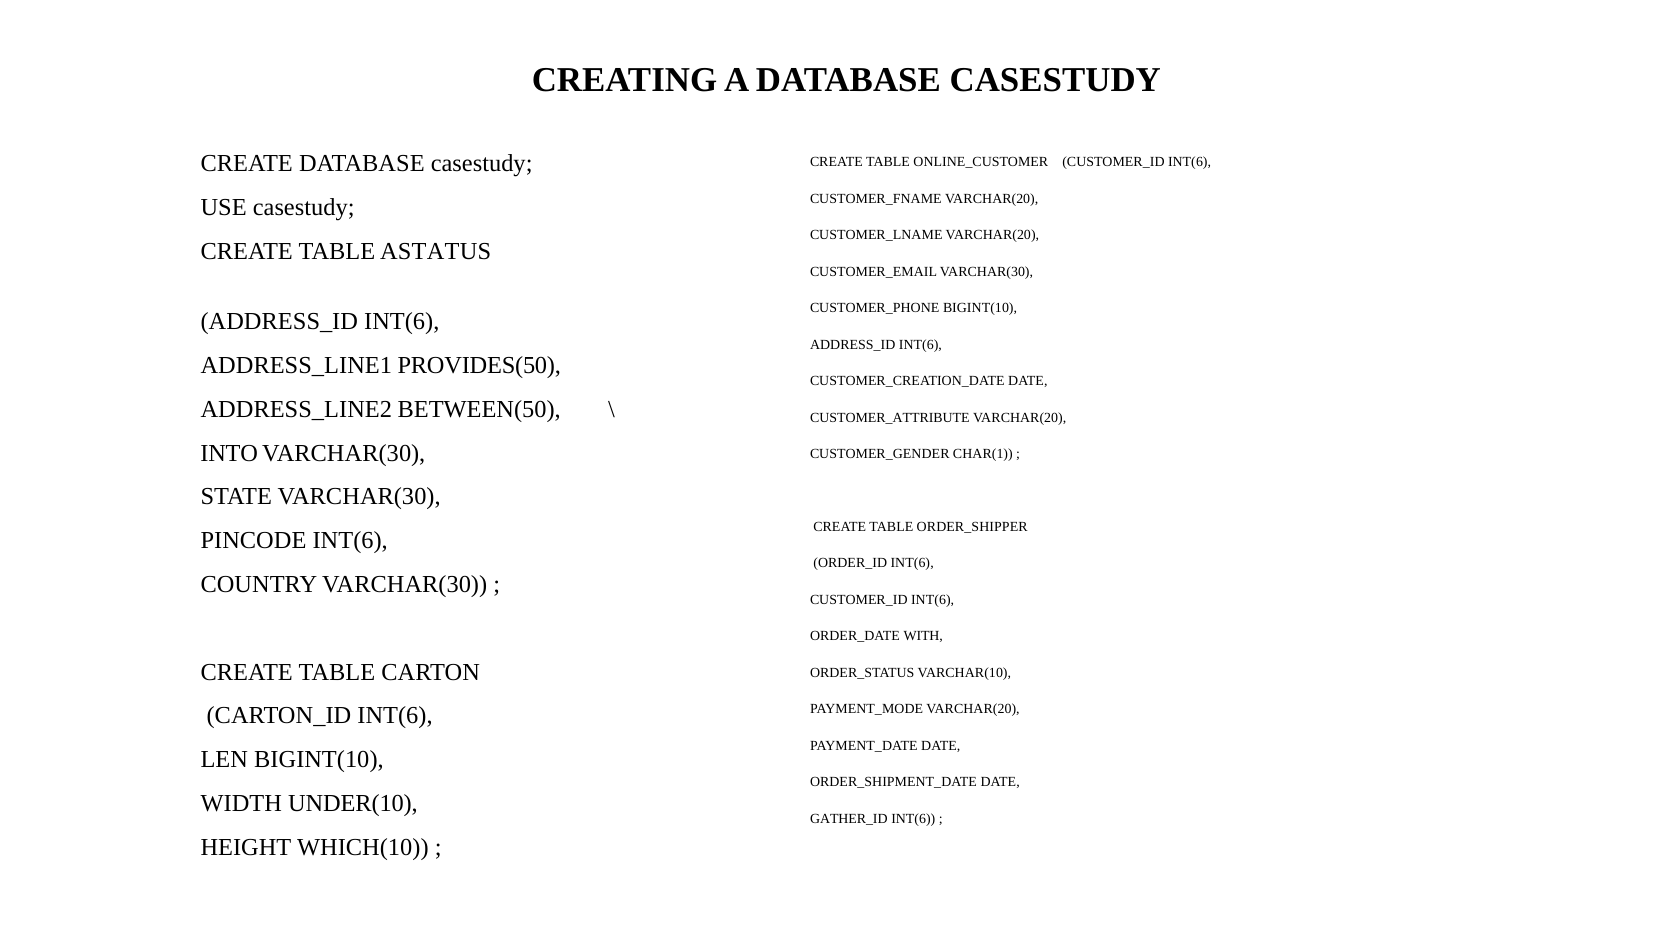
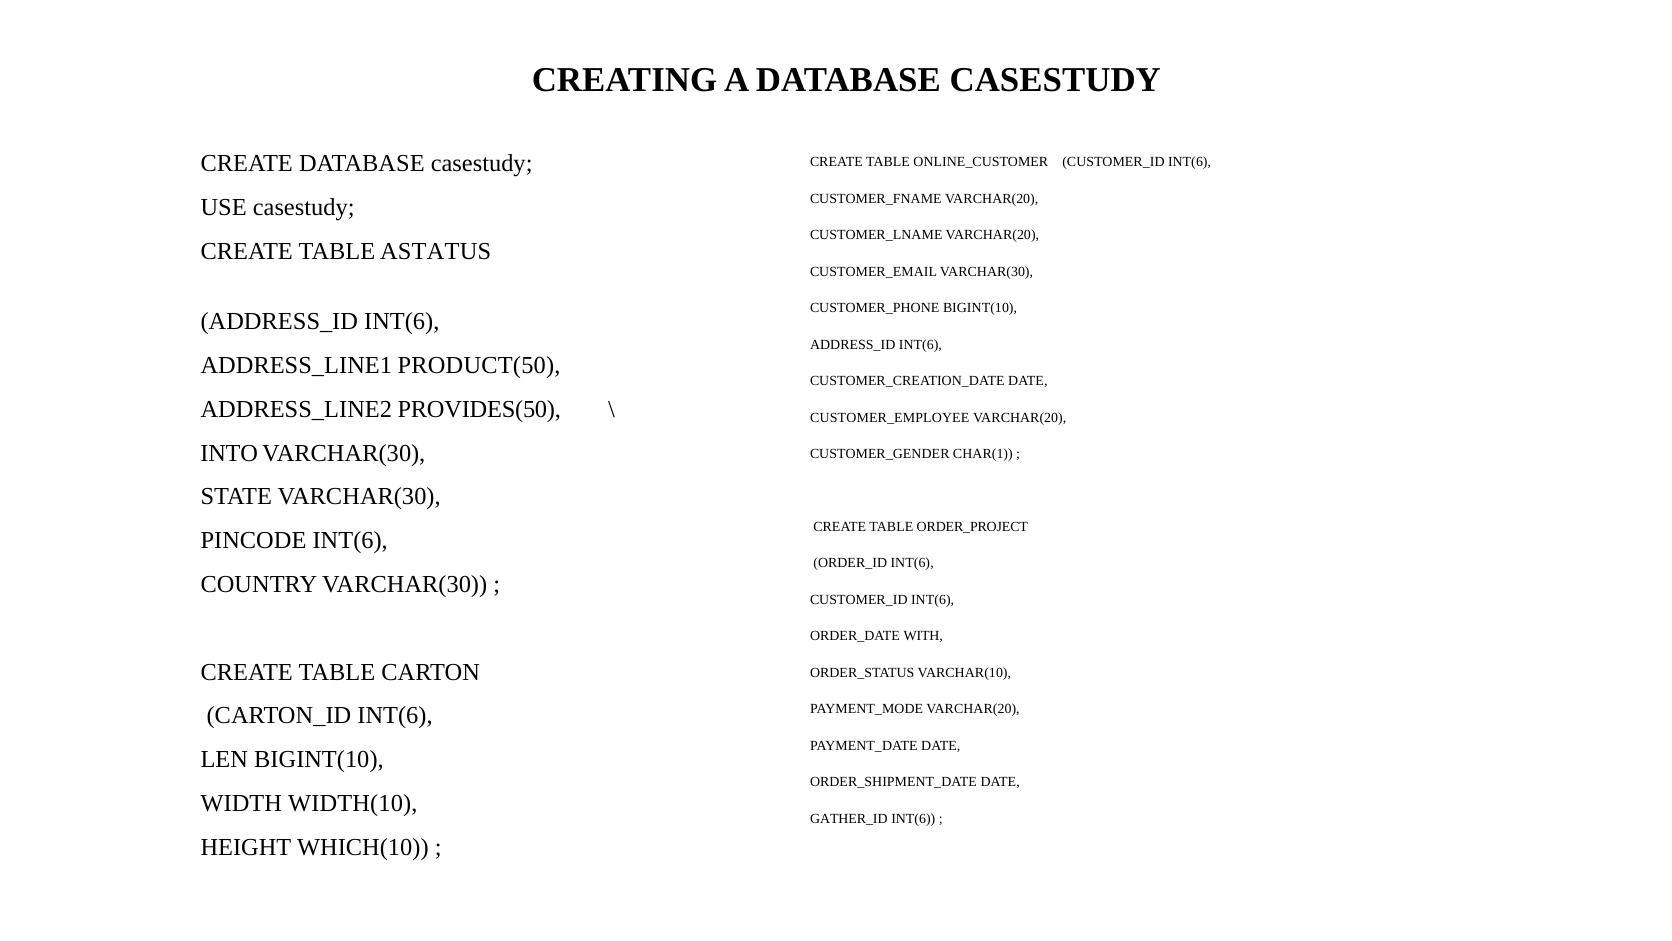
PROVIDES(50: PROVIDES(50 -> PRODUCT(50 (479, 365)
BETWEEN(50: BETWEEN(50 -> PROVIDES(50 (479, 409)
CUSTOMER_ATTRIBUTE: CUSTOMER_ATTRIBUTE -> CUSTOMER_EMPLOYEE (890, 417)
ORDER_SHIPPER: ORDER_SHIPPER -> ORDER_PROJECT (972, 527)
UNDER(10: UNDER(10 -> WIDTH(10 (353, 803)
